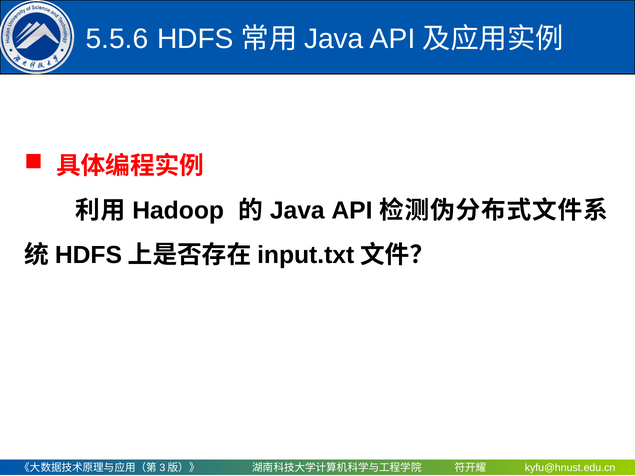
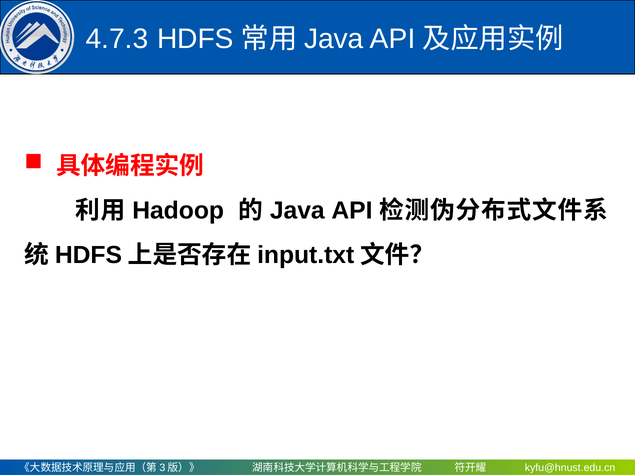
5.5.6: 5.5.6 -> 4.7.3 (117, 39)
